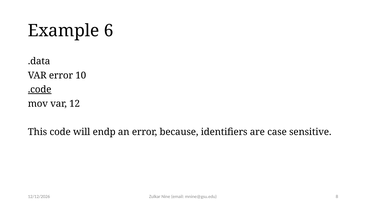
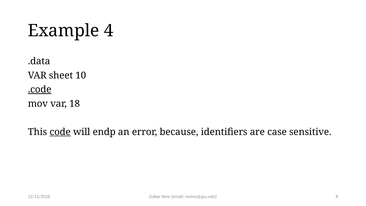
6: 6 -> 4 (109, 31)
VAR error: error -> sheet (61, 75)
12: 12 -> 18 (75, 104)
code underline: none -> present (60, 132)
